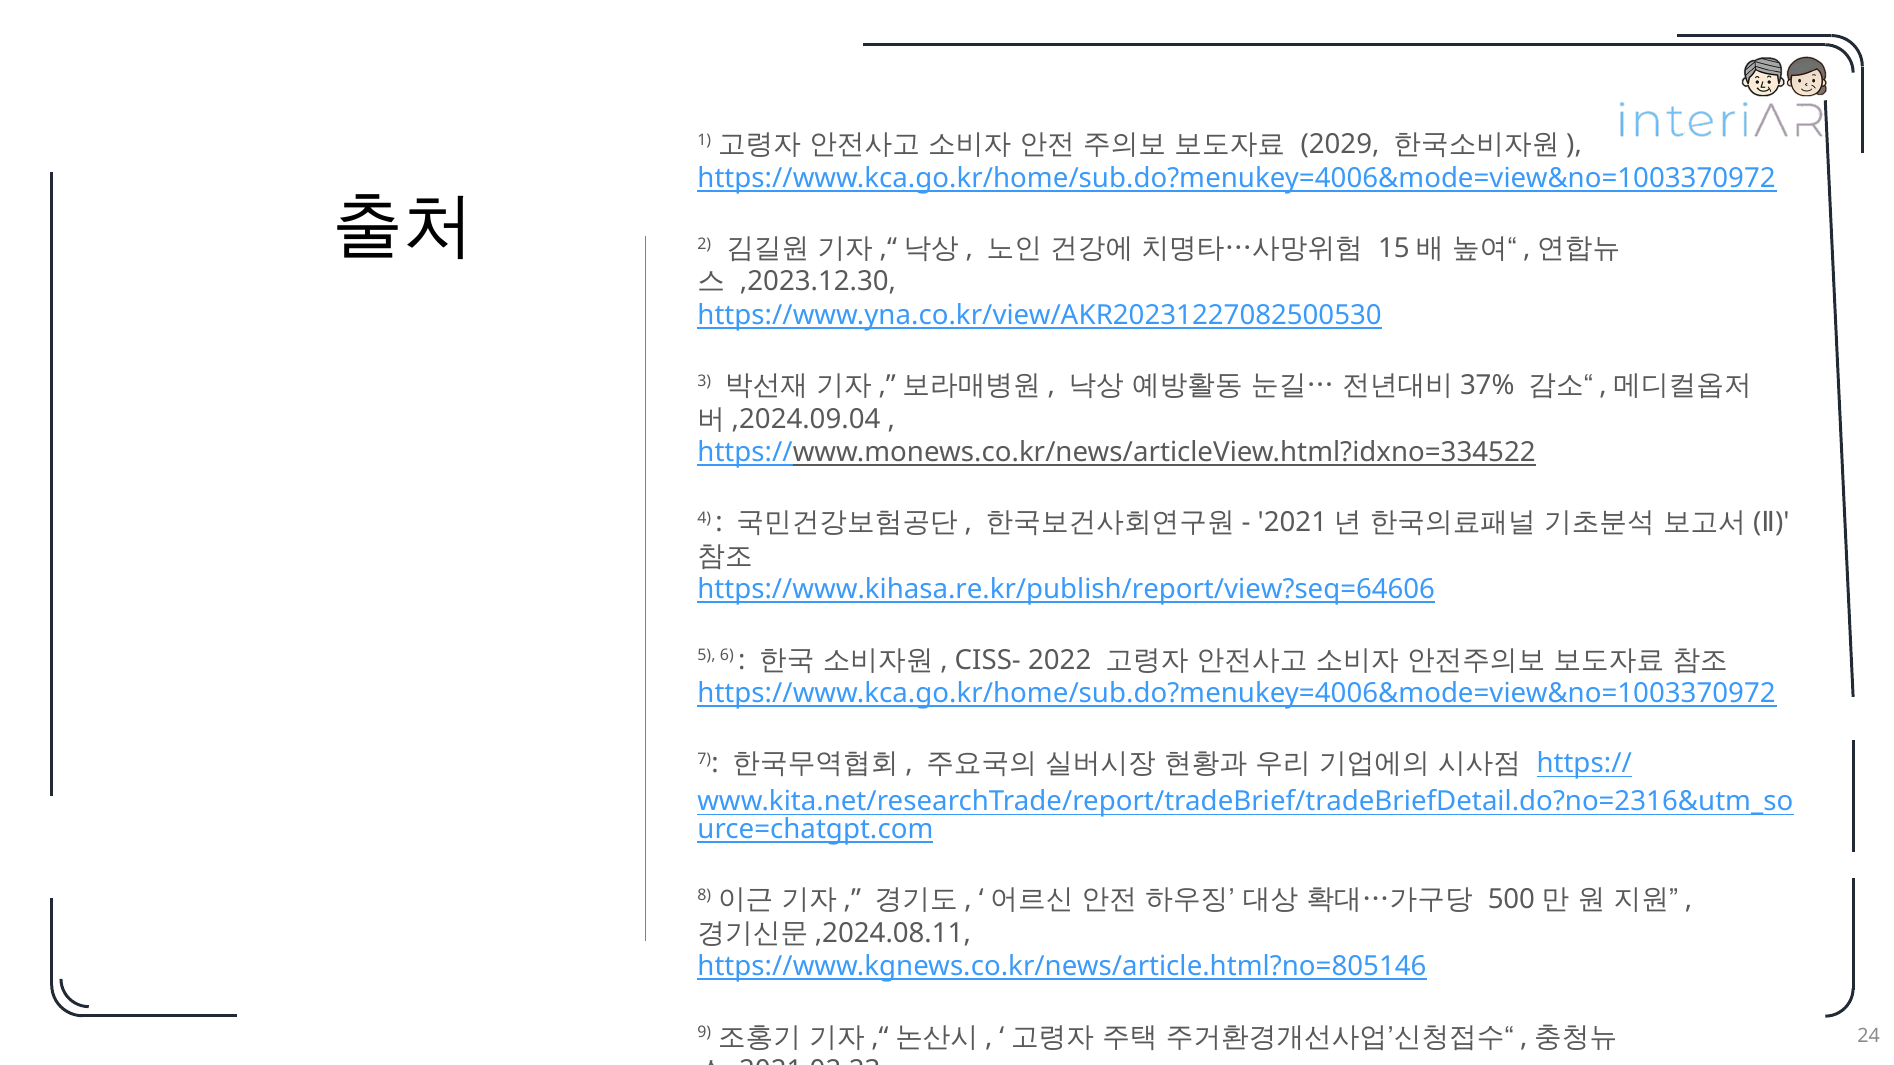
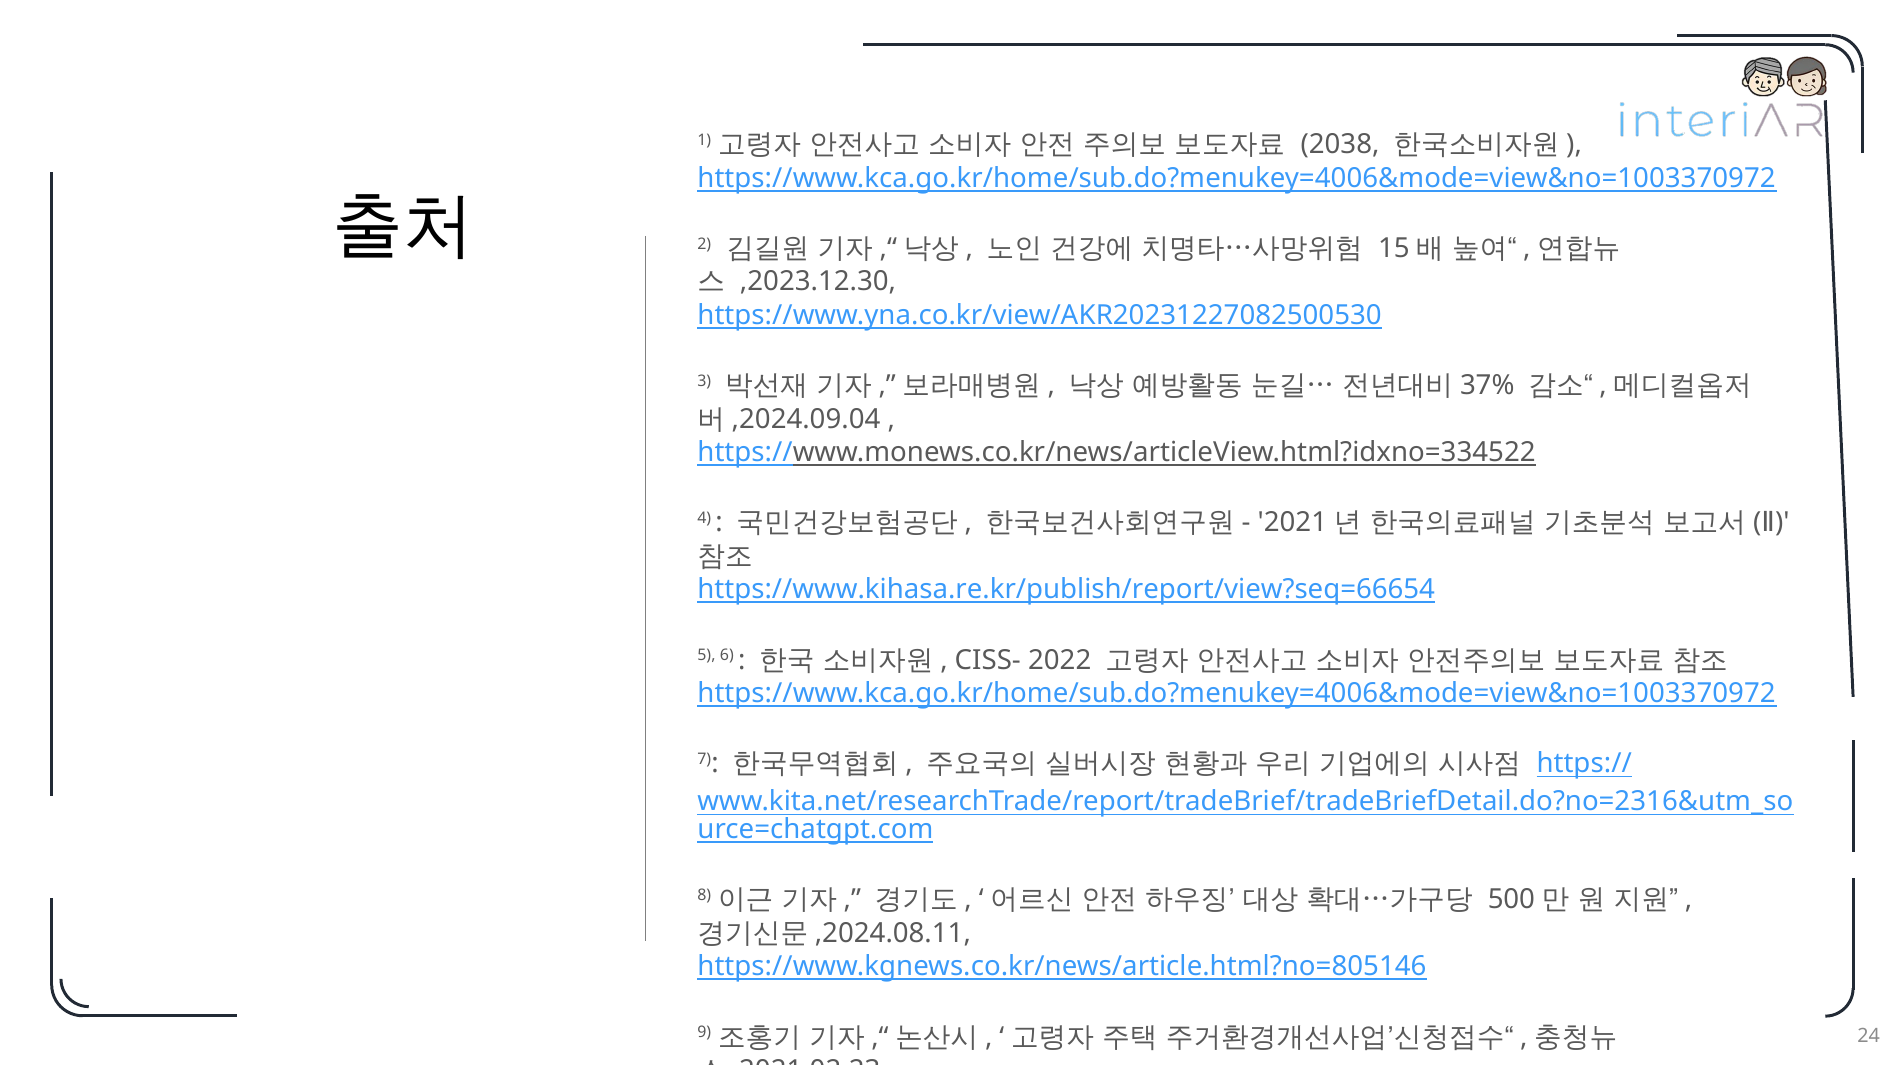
2029: 2029 -> 2038 (1340, 145)
https://www.kihasa.re.kr/publish/report/view?seq=64606: https://www.kihasa.re.kr/publish/report/view?seq=64606 -> https://www.kihasa.re.kr/publish/report/view?seq=66654 (1066, 589)
